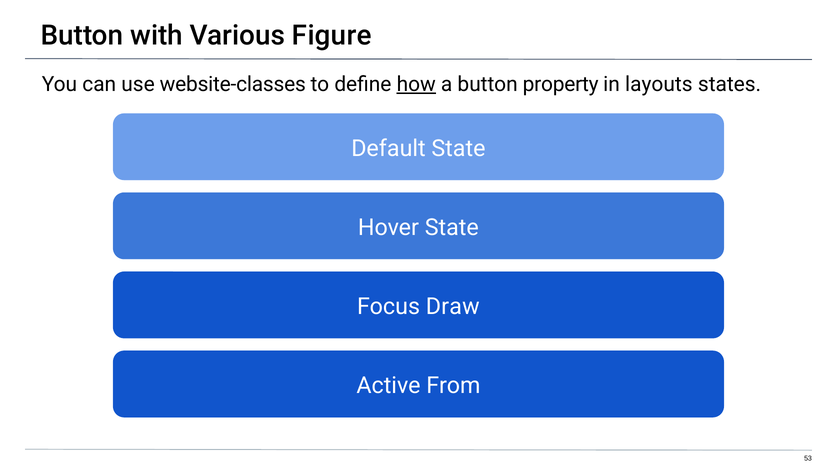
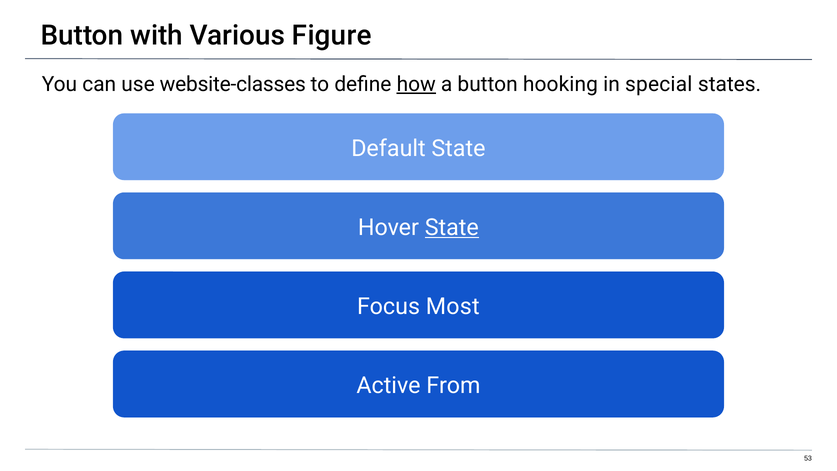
property: property -> hooking (560, 84)
layouts: layouts -> special (659, 84)
State underline: none -> present (452, 227)
Draw: Draw -> Most (453, 306)
